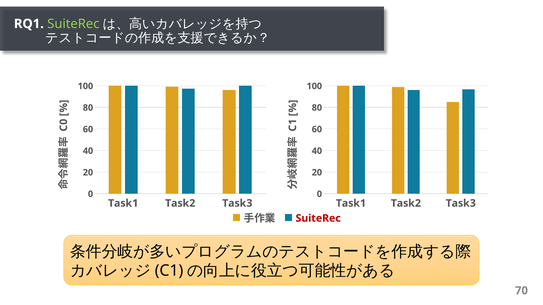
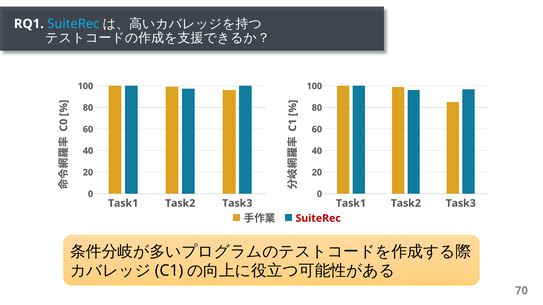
SuiteRec colour: light green -> light blue (73, 24)
